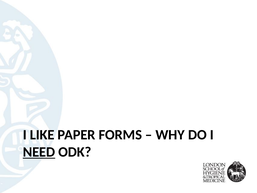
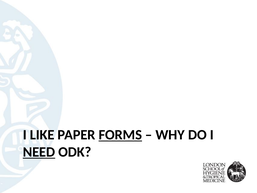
FORMS underline: none -> present (120, 135)
